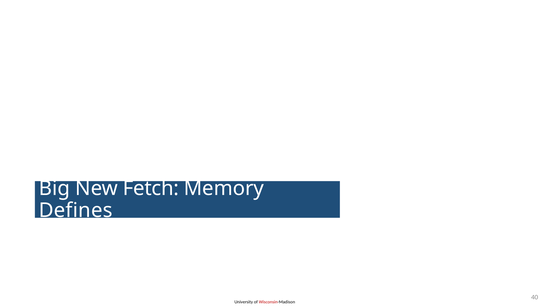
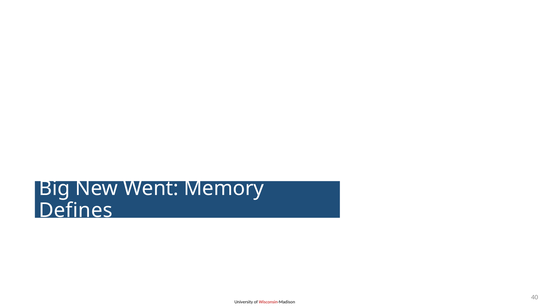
Fetch: Fetch -> Went (151, 188)
